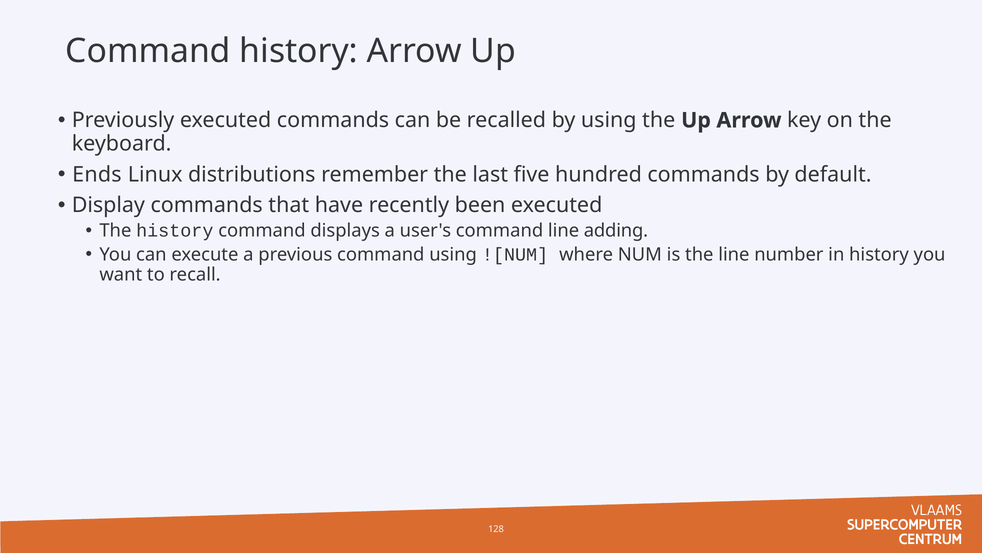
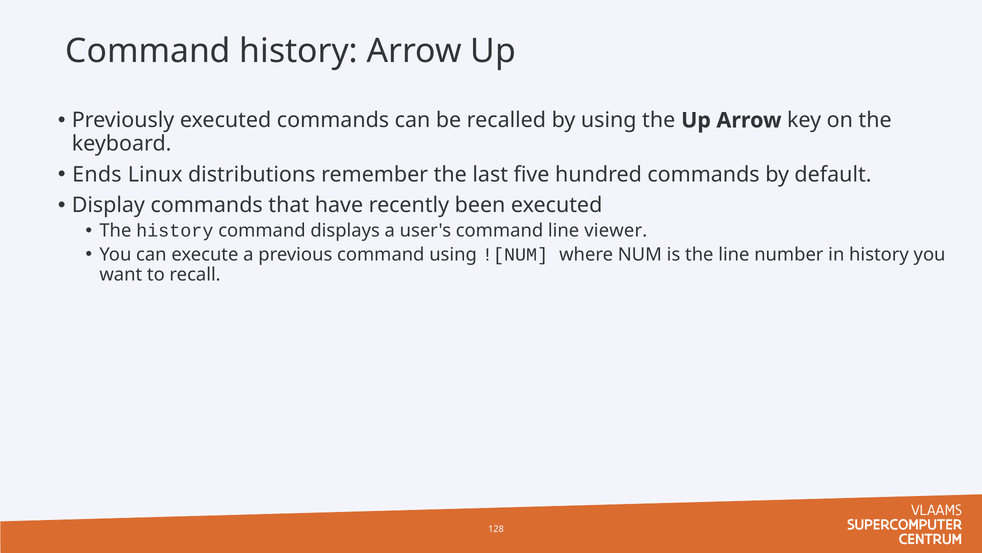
adding: adding -> viewer (616, 231)
